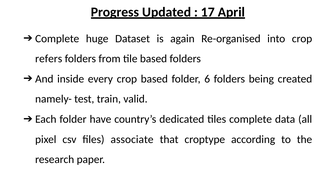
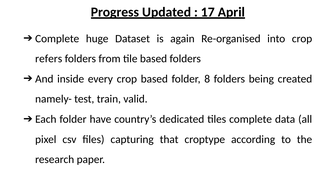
6: 6 -> 8 (207, 79)
associate: associate -> capturing (132, 139)
